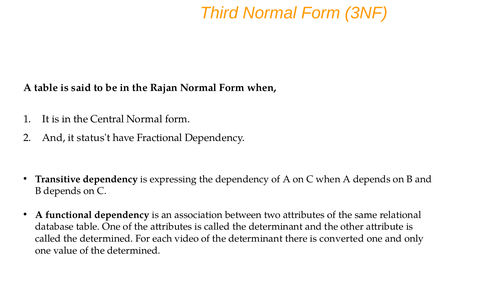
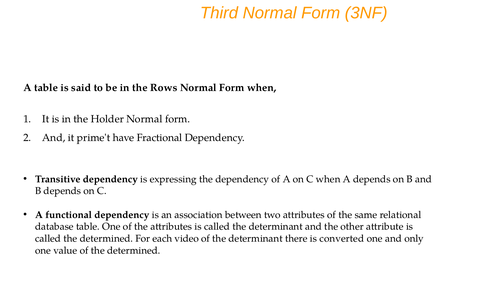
Rajan: Rajan -> Rows (164, 88)
Central: Central -> Holder (107, 119)
status't: status't -> prime't (94, 138)
